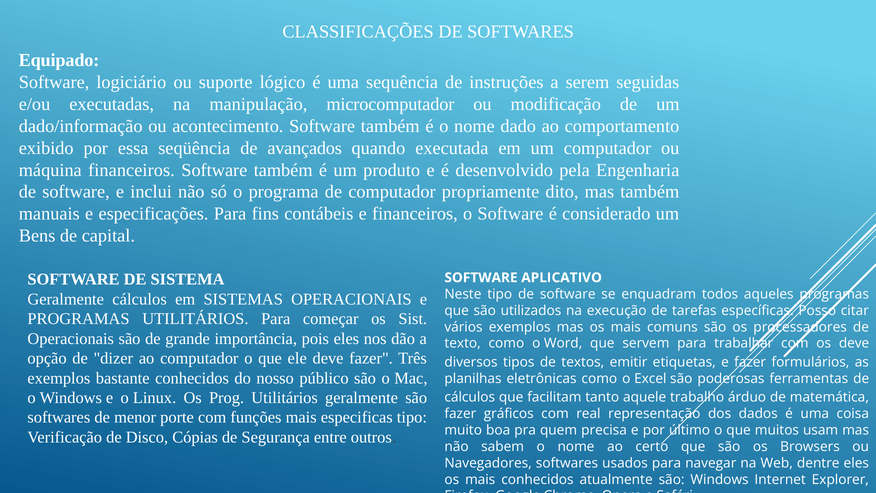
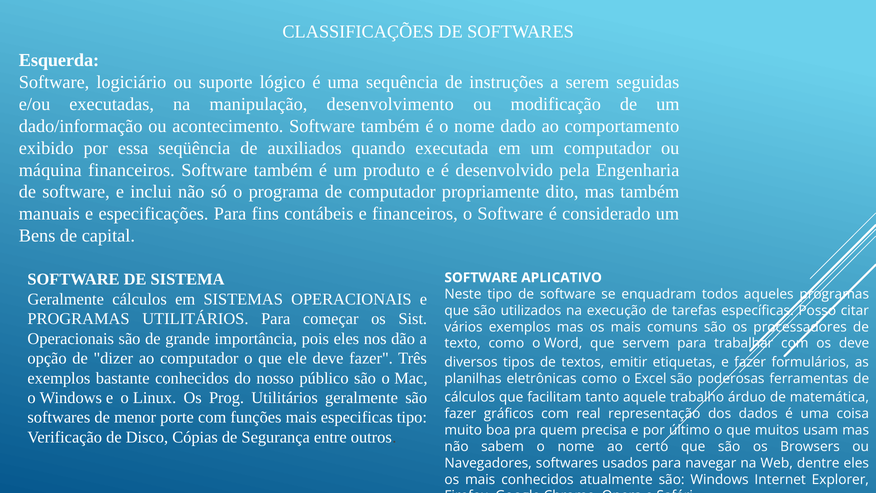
Equipado: Equipado -> Esquerda (59, 60)
microcomputador: microcomputador -> desenvolvimento (390, 104)
avançados: avançados -> auxiliados (305, 148)
